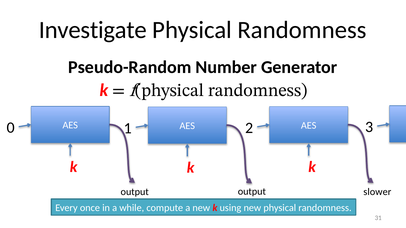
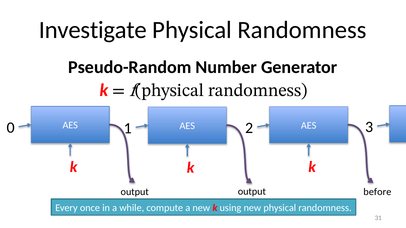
slower: slower -> before (377, 192)
